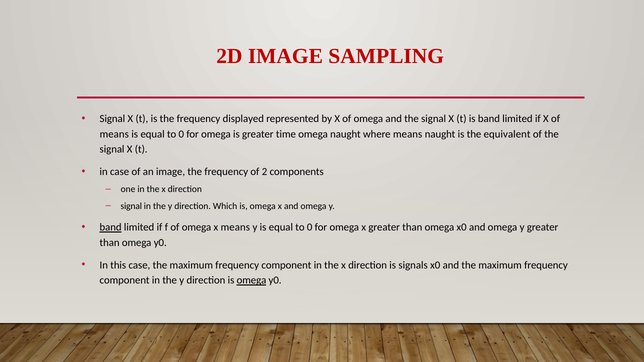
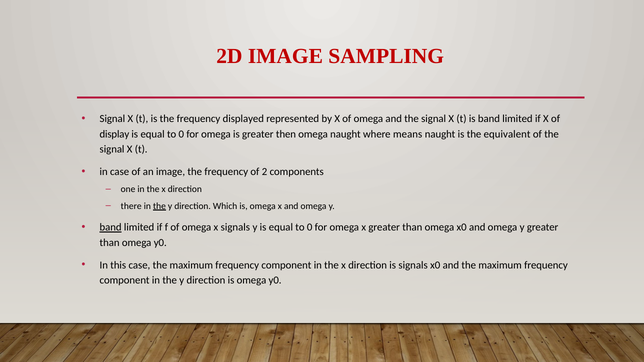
means: means -> display (114, 134)
time: time -> then (286, 134)
signal: signal -> there (131, 206)
the underline: none -> present (159, 206)
x means: means -> signals (235, 228)
omega underline: present -> none (252, 281)
